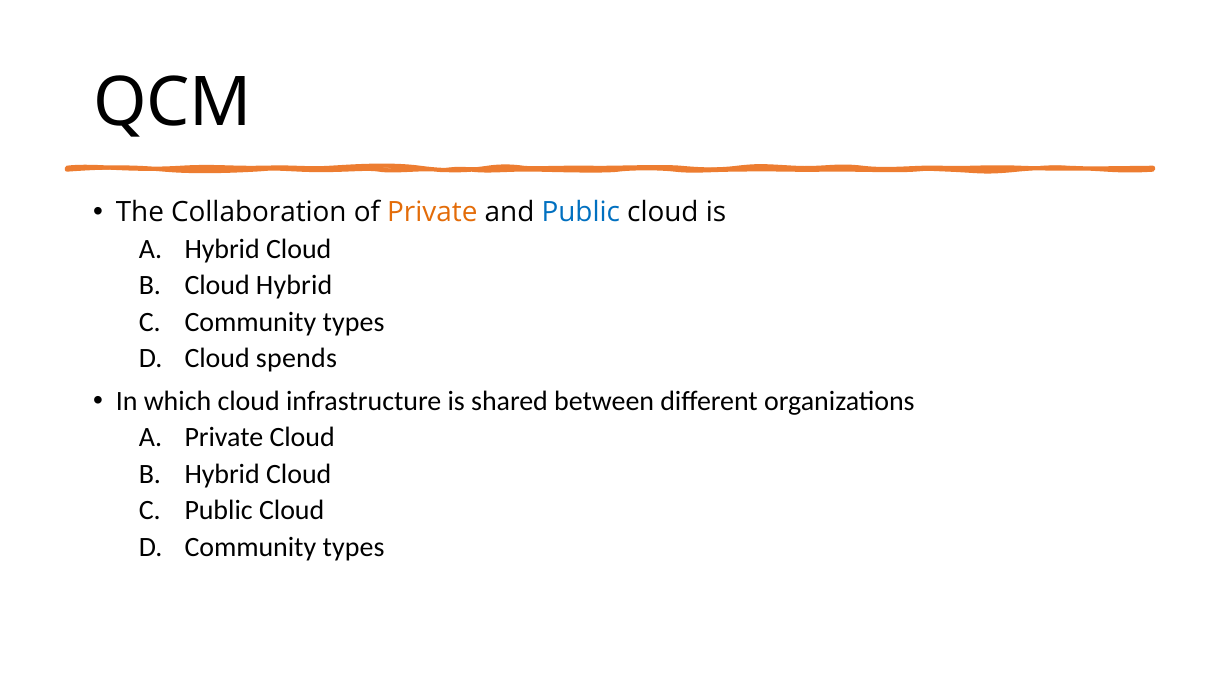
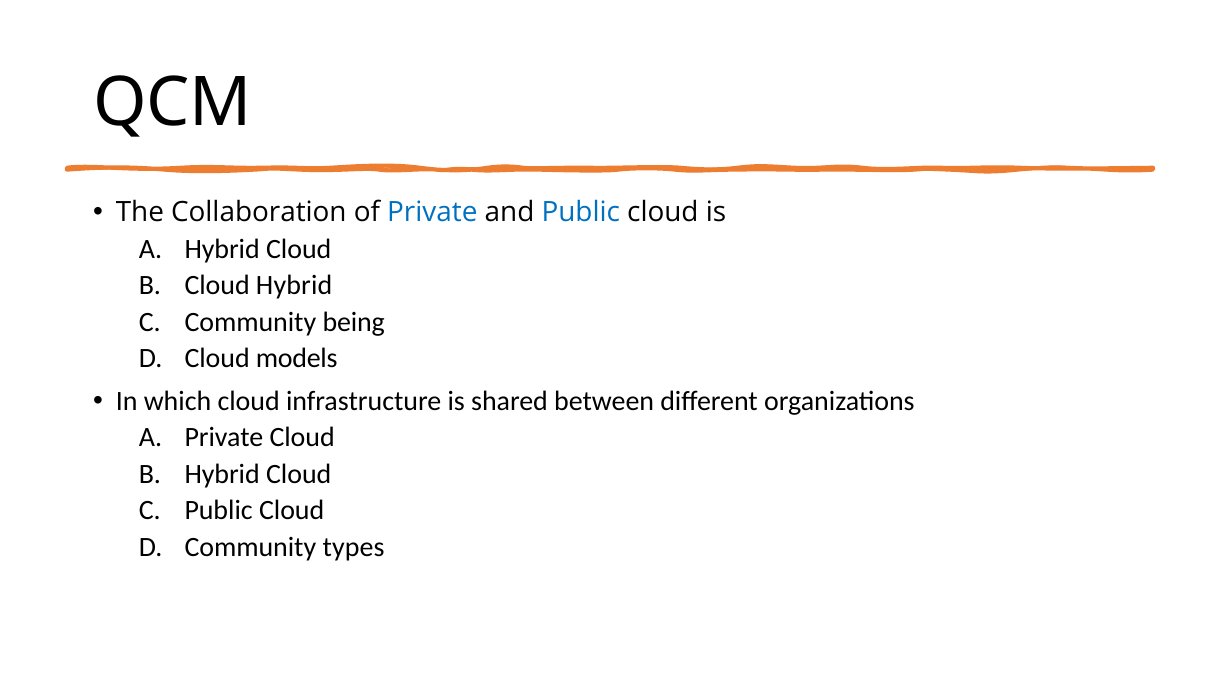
Private colour: orange -> blue (432, 213)
types: types -> being (354, 322)
spends: spends -> models (297, 359)
